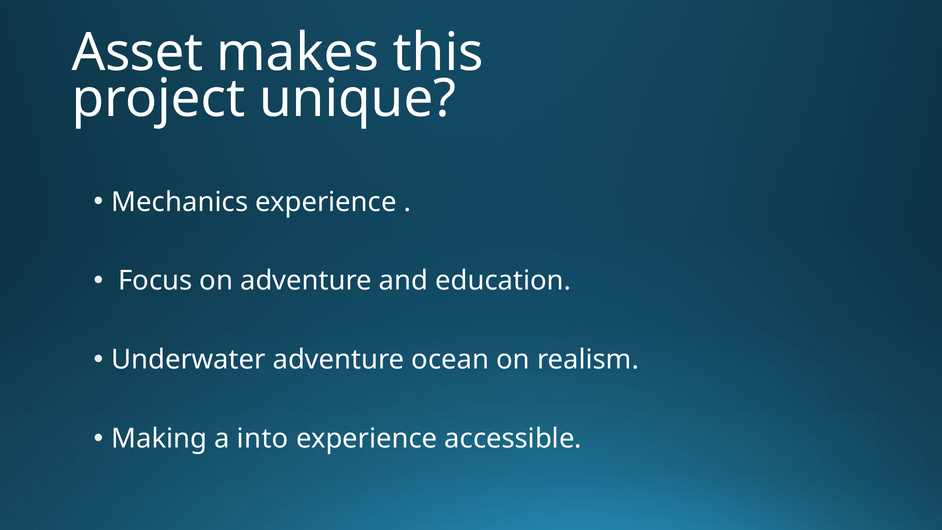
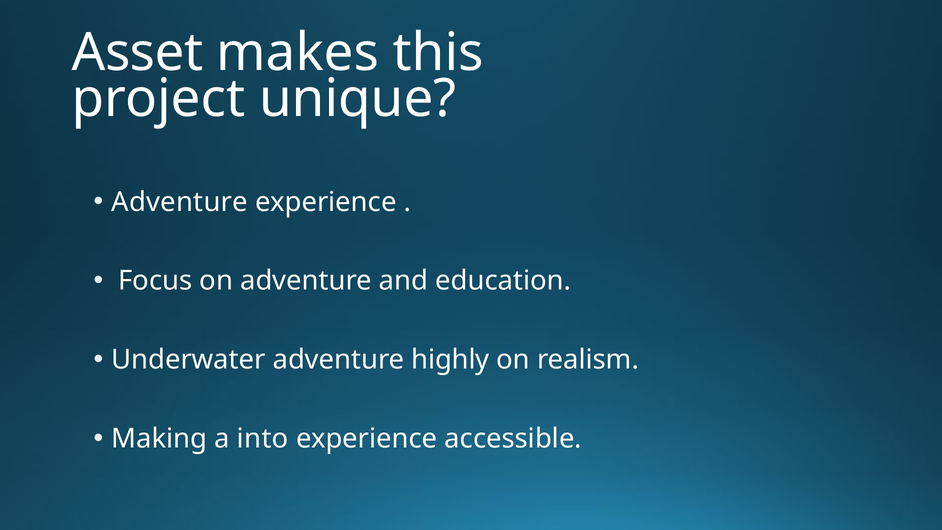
Mechanics: Mechanics -> Adventure (180, 202)
ocean: ocean -> highly (450, 360)
